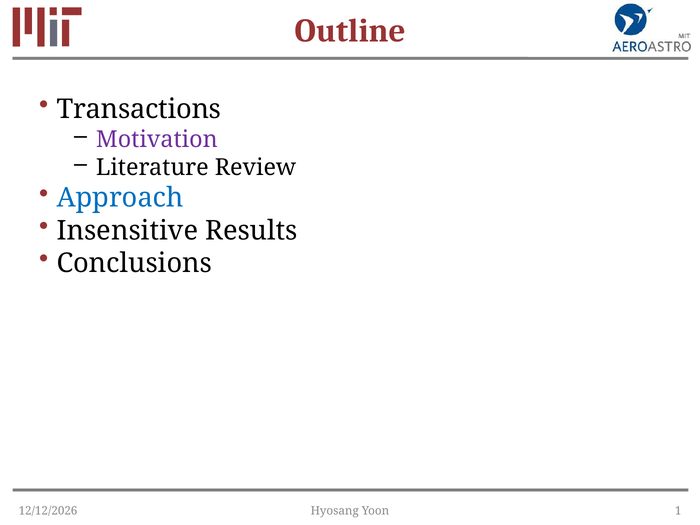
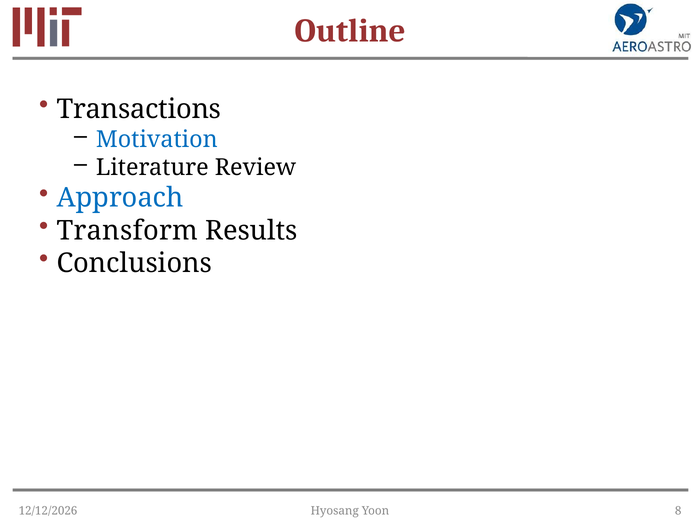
Motivation colour: purple -> blue (157, 139)
Insensitive: Insensitive -> Transform (127, 231)
1: 1 -> 8 (678, 511)
